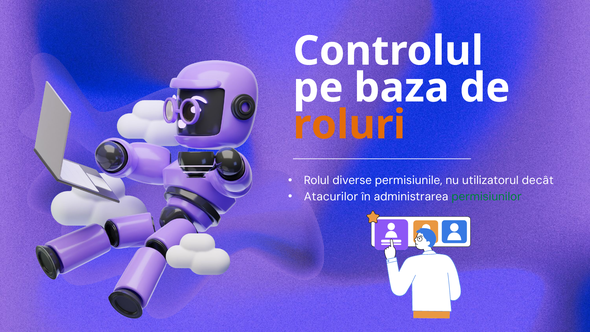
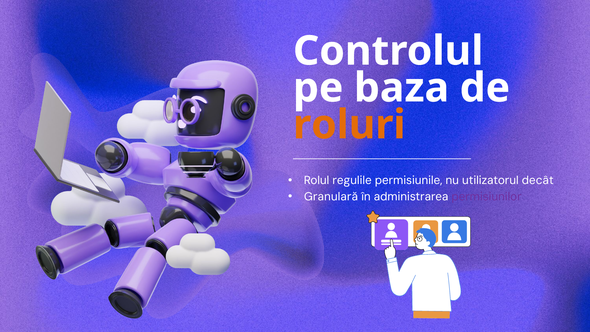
diverse: diverse -> regulile (352, 180)
Atacurilor: Atacurilor -> Granulară (331, 197)
permisiunilor colour: green -> purple (487, 197)
